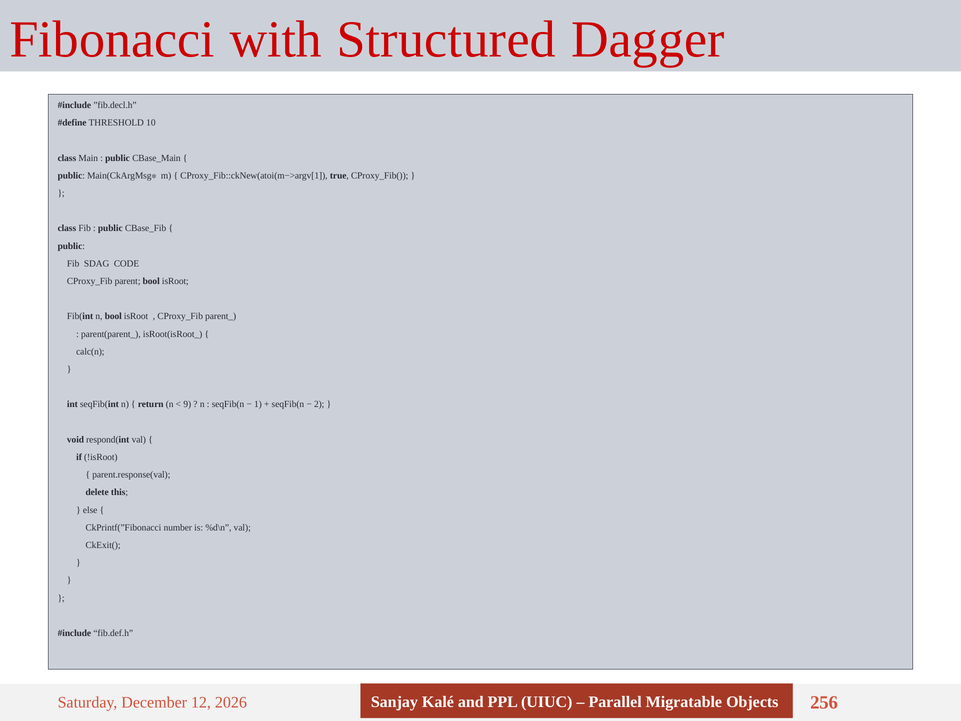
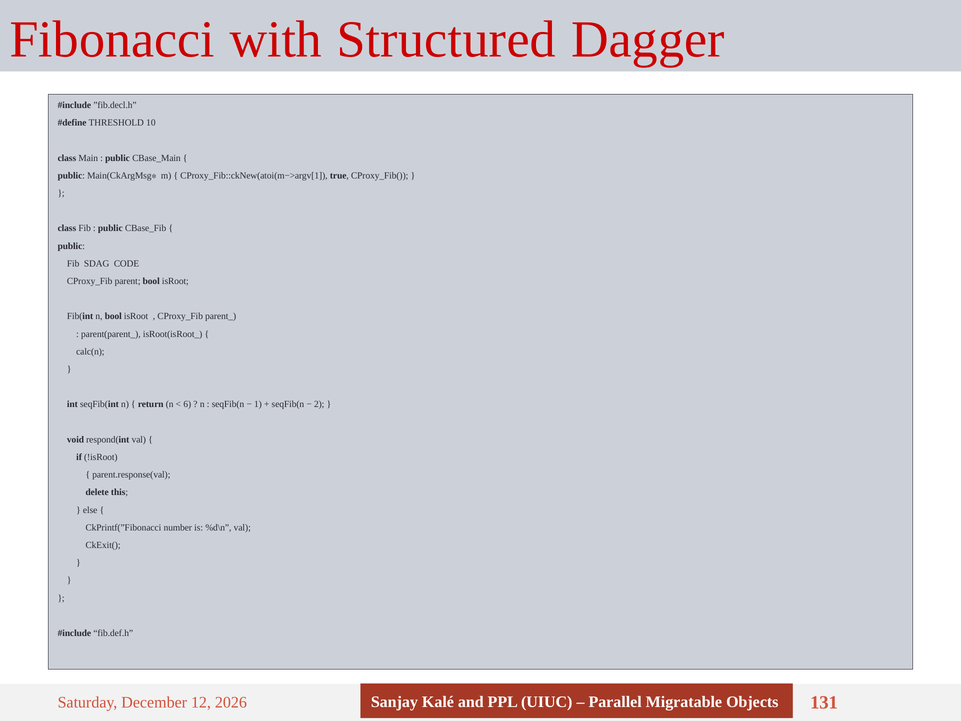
9: 9 -> 6 (187, 404)
256: 256 -> 131 (824, 702)
